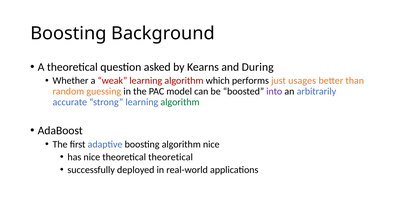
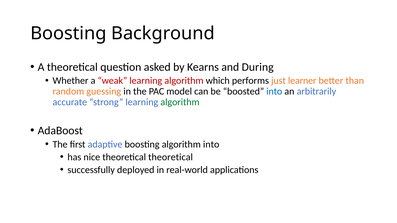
usages: usages -> learner (302, 81)
into colour: purple -> blue (274, 92)
algorithm nice: nice -> into (211, 144)
